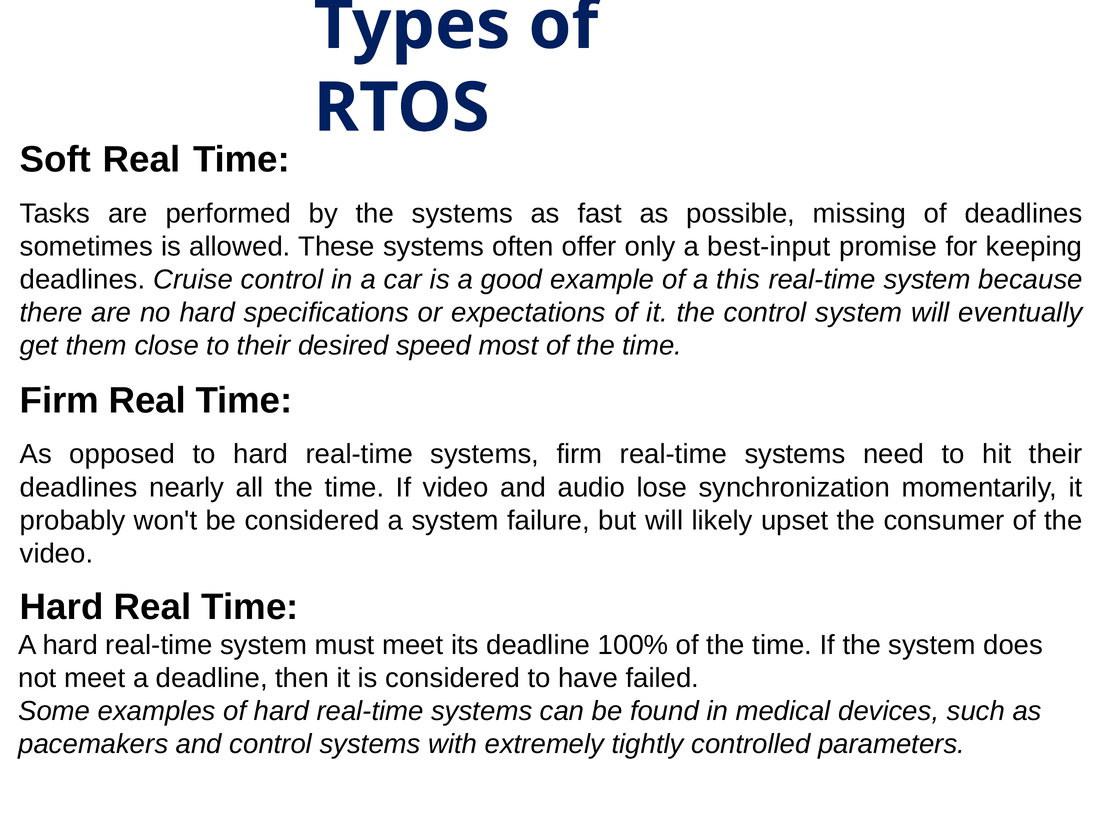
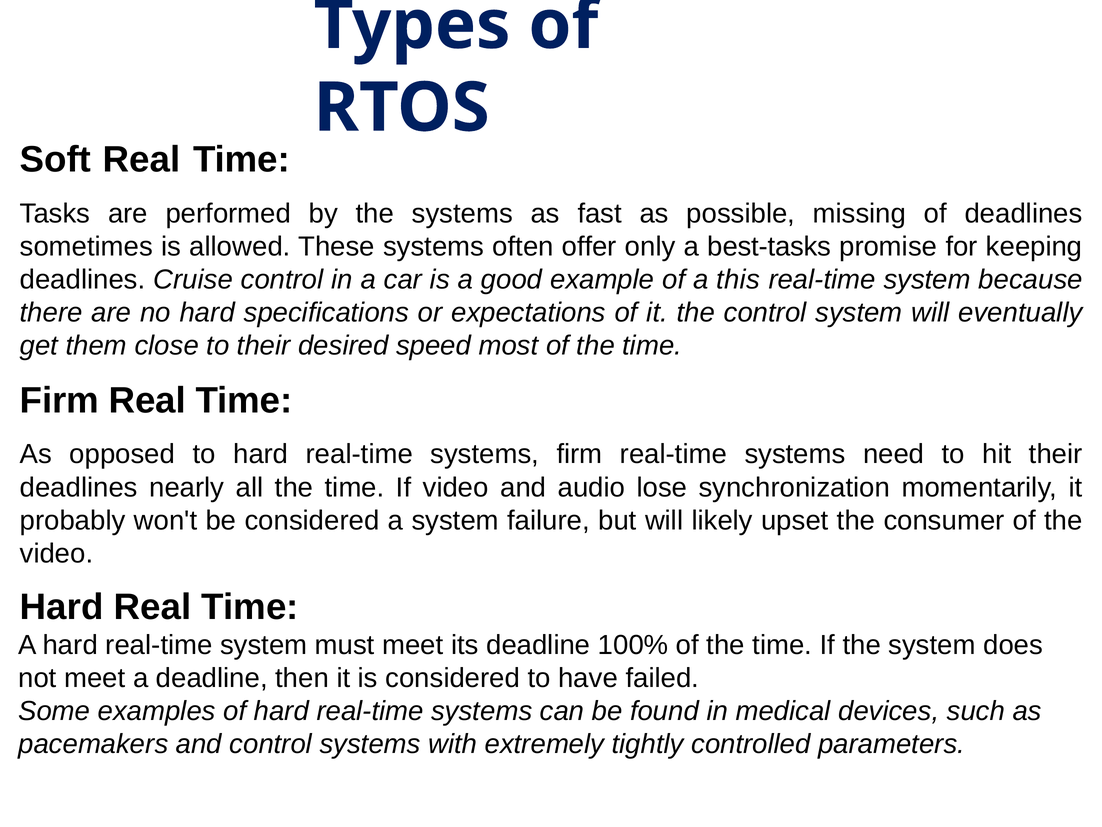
best-input: best-input -> best-tasks (769, 246)
